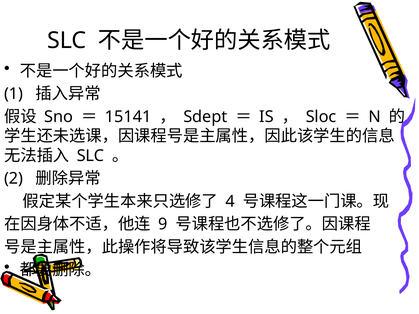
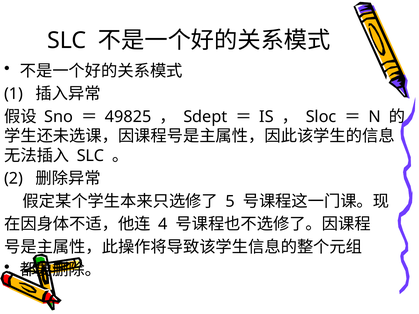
15141: 15141 -> 49825 (128, 117)
4: 4 -> 5 (230, 202)
9: 9 -> 4 (163, 224)
